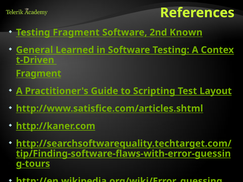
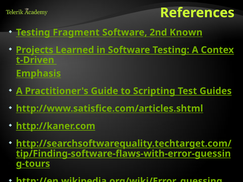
General: General -> Projects (35, 50)
Fragment: Fragment -> Emphasis (38, 74)
Layout: Layout -> Guides (216, 91)
